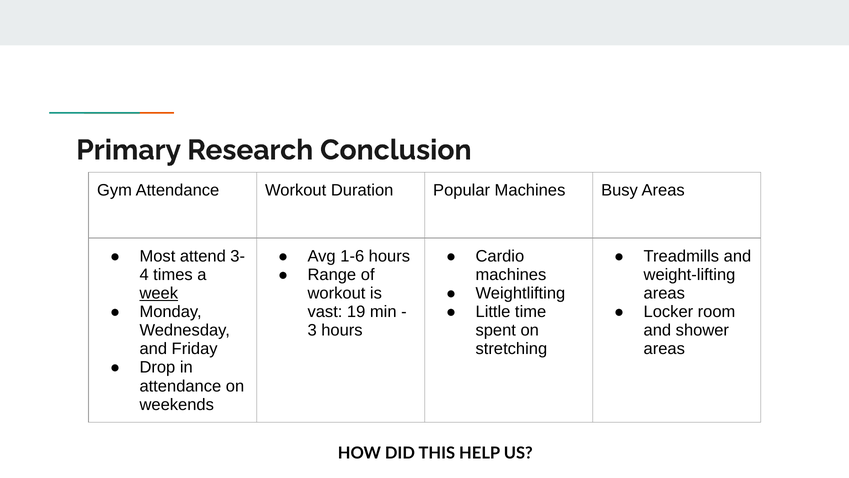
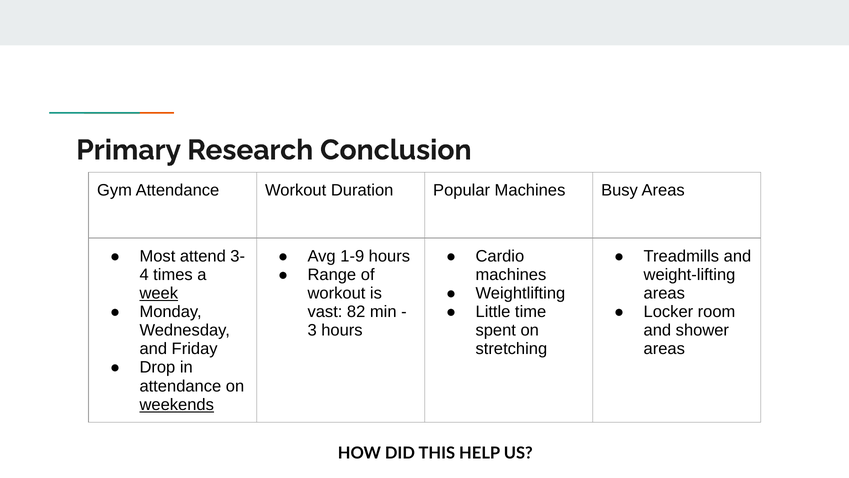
1-6: 1-6 -> 1-9 (352, 256)
19: 19 -> 82 (356, 312)
weekends underline: none -> present (177, 404)
